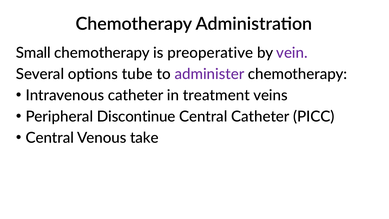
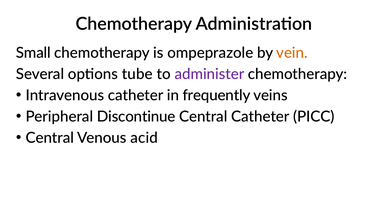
preoperative: preoperative -> ompeprazole (210, 53)
vein colour: purple -> orange (292, 53)
treatment: treatment -> frequently (216, 95)
take: take -> acid (144, 138)
